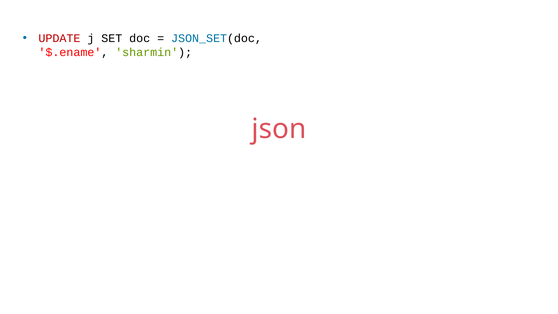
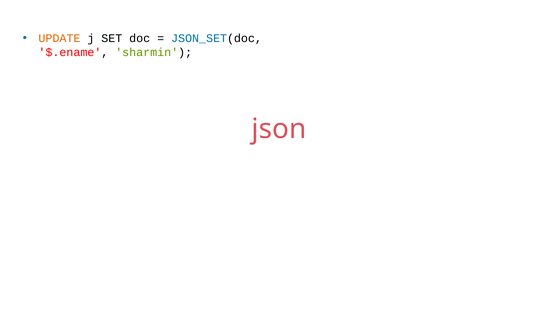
UPDATE colour: red -> orange (59, 38)
